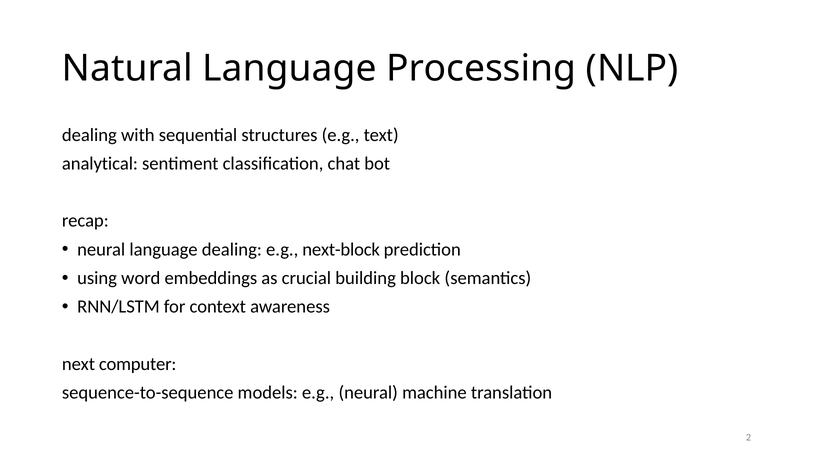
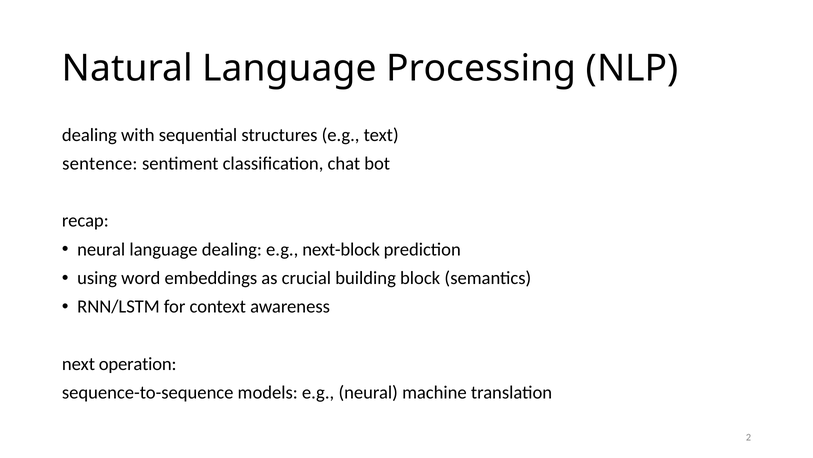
analytical: analytical -> sentence (100, 163)
computer: computer -> operation (138, 363)
